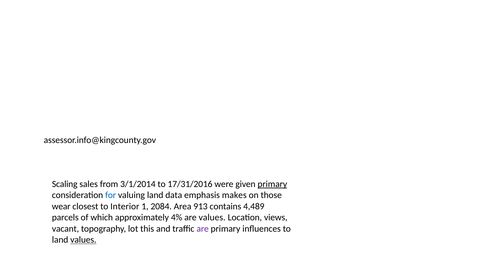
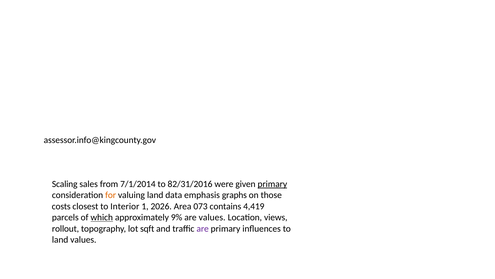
3/1/2014: 3/1/2014 -> 7/1/2014 (138, 184)
17/31/2016: 17/31/2016 -> 82/31/2016 (190, 184)
for colour: blue -> orange (111, 195)
makes: makes -> graphs (234, 195)
wear: wear -> costs (61, 206)
2084: 2084 -> 2026 (161, 206)
913: 913 -> 073 (201, 206)
4,489: 4,489 -> 4,419 (254, 206)
which underline: none -> present (102, 217)
4%: 4% -> 9% (177, 217)
vacant: vacant -> rollout (65, 228)
this: this -> sqft (147, 228)
values underline: present -> none (83, 239)
